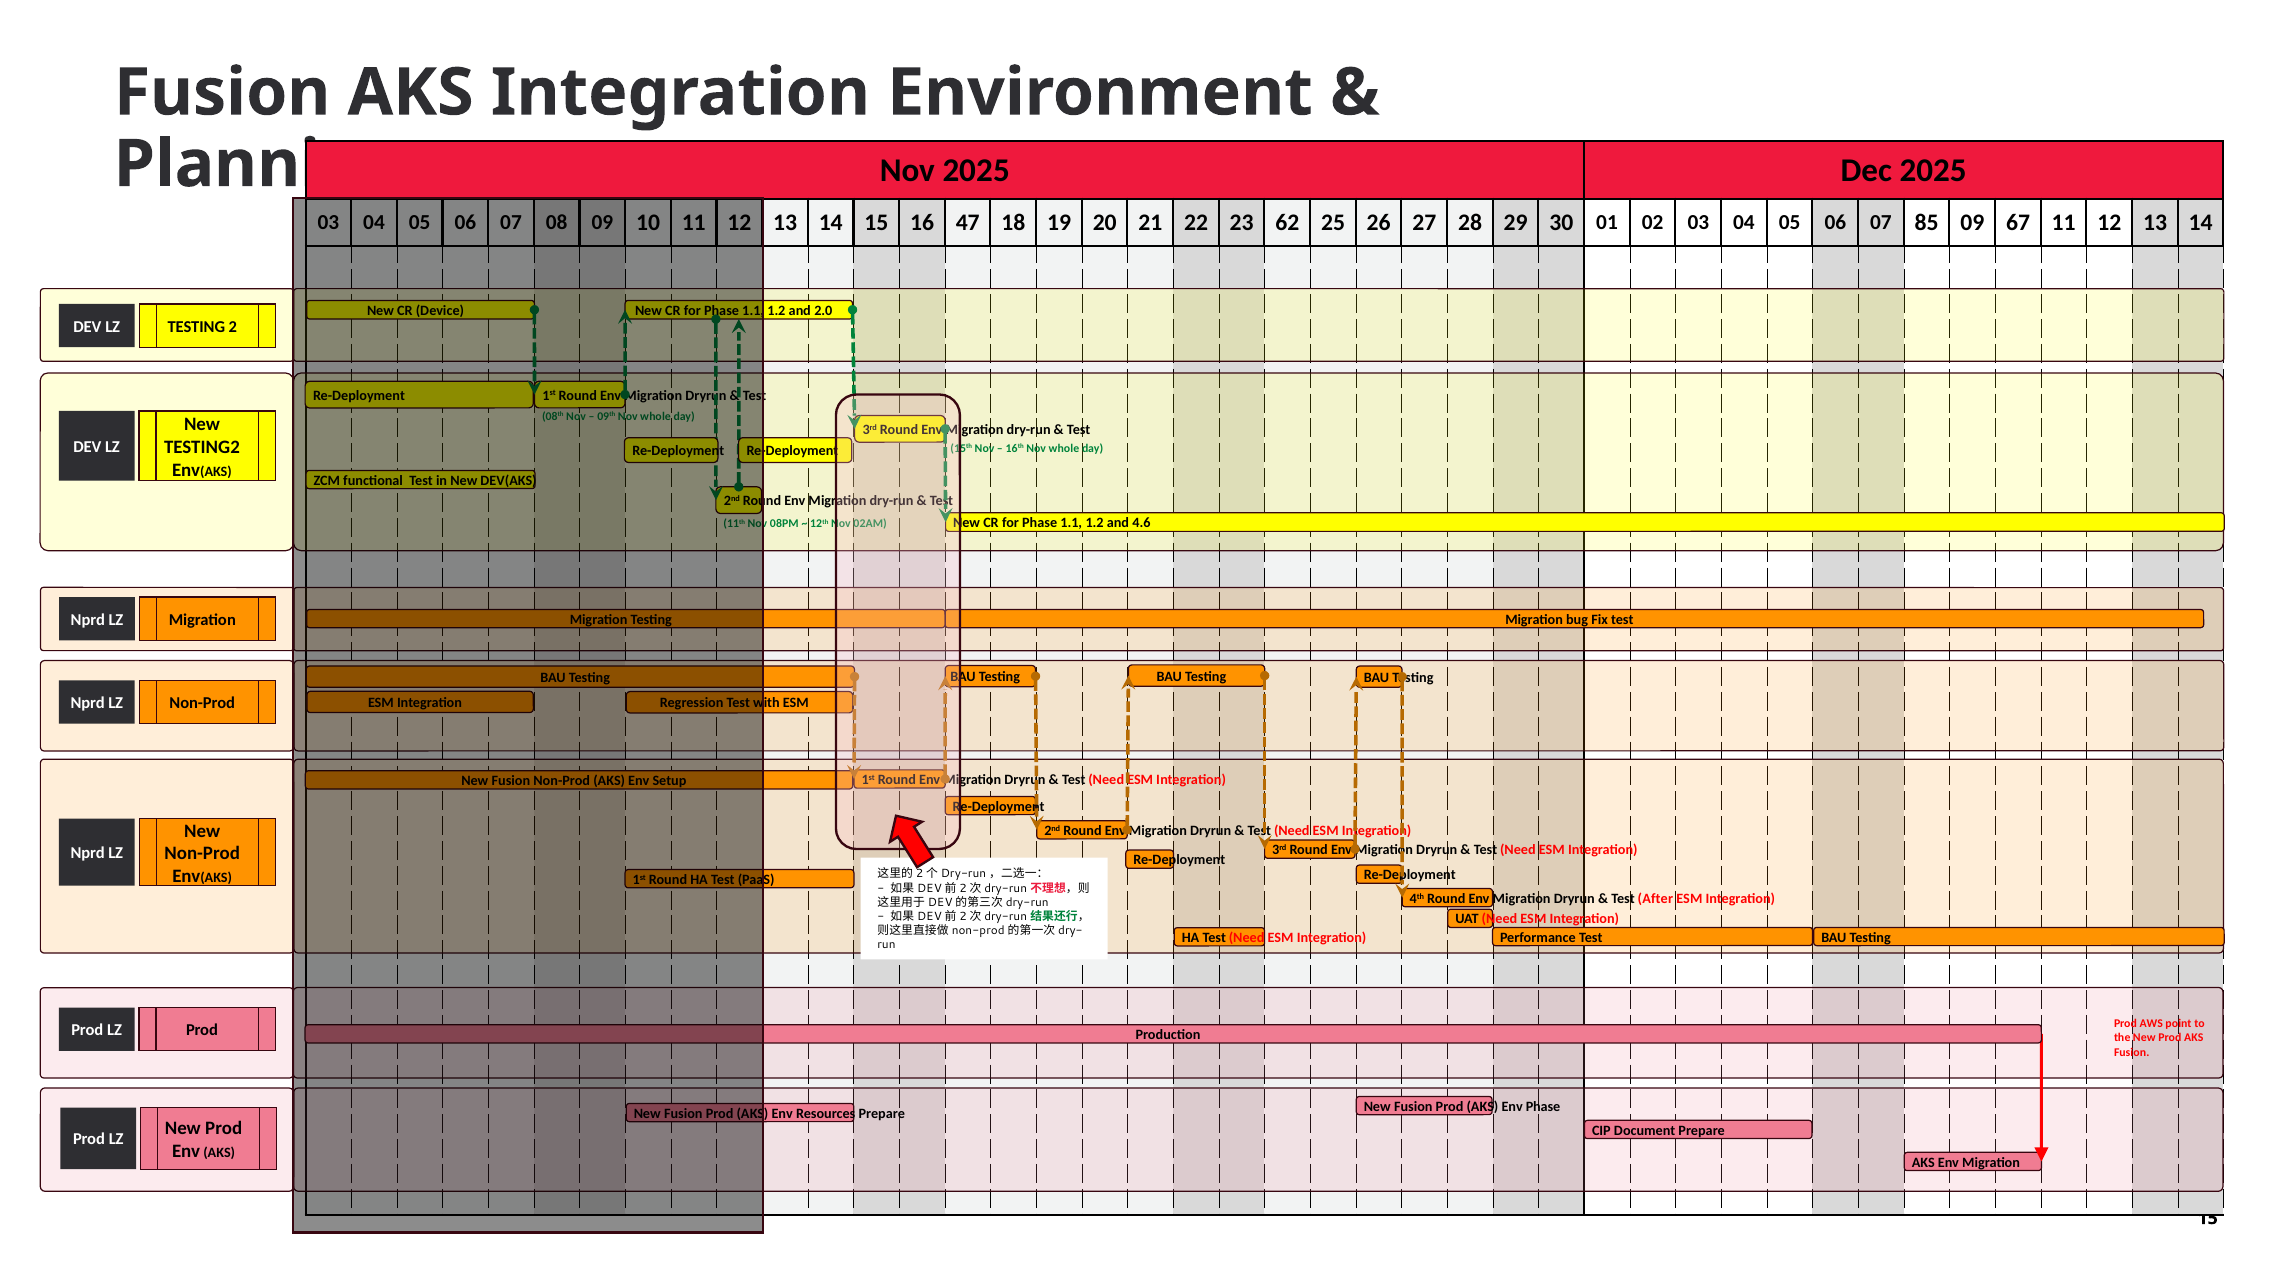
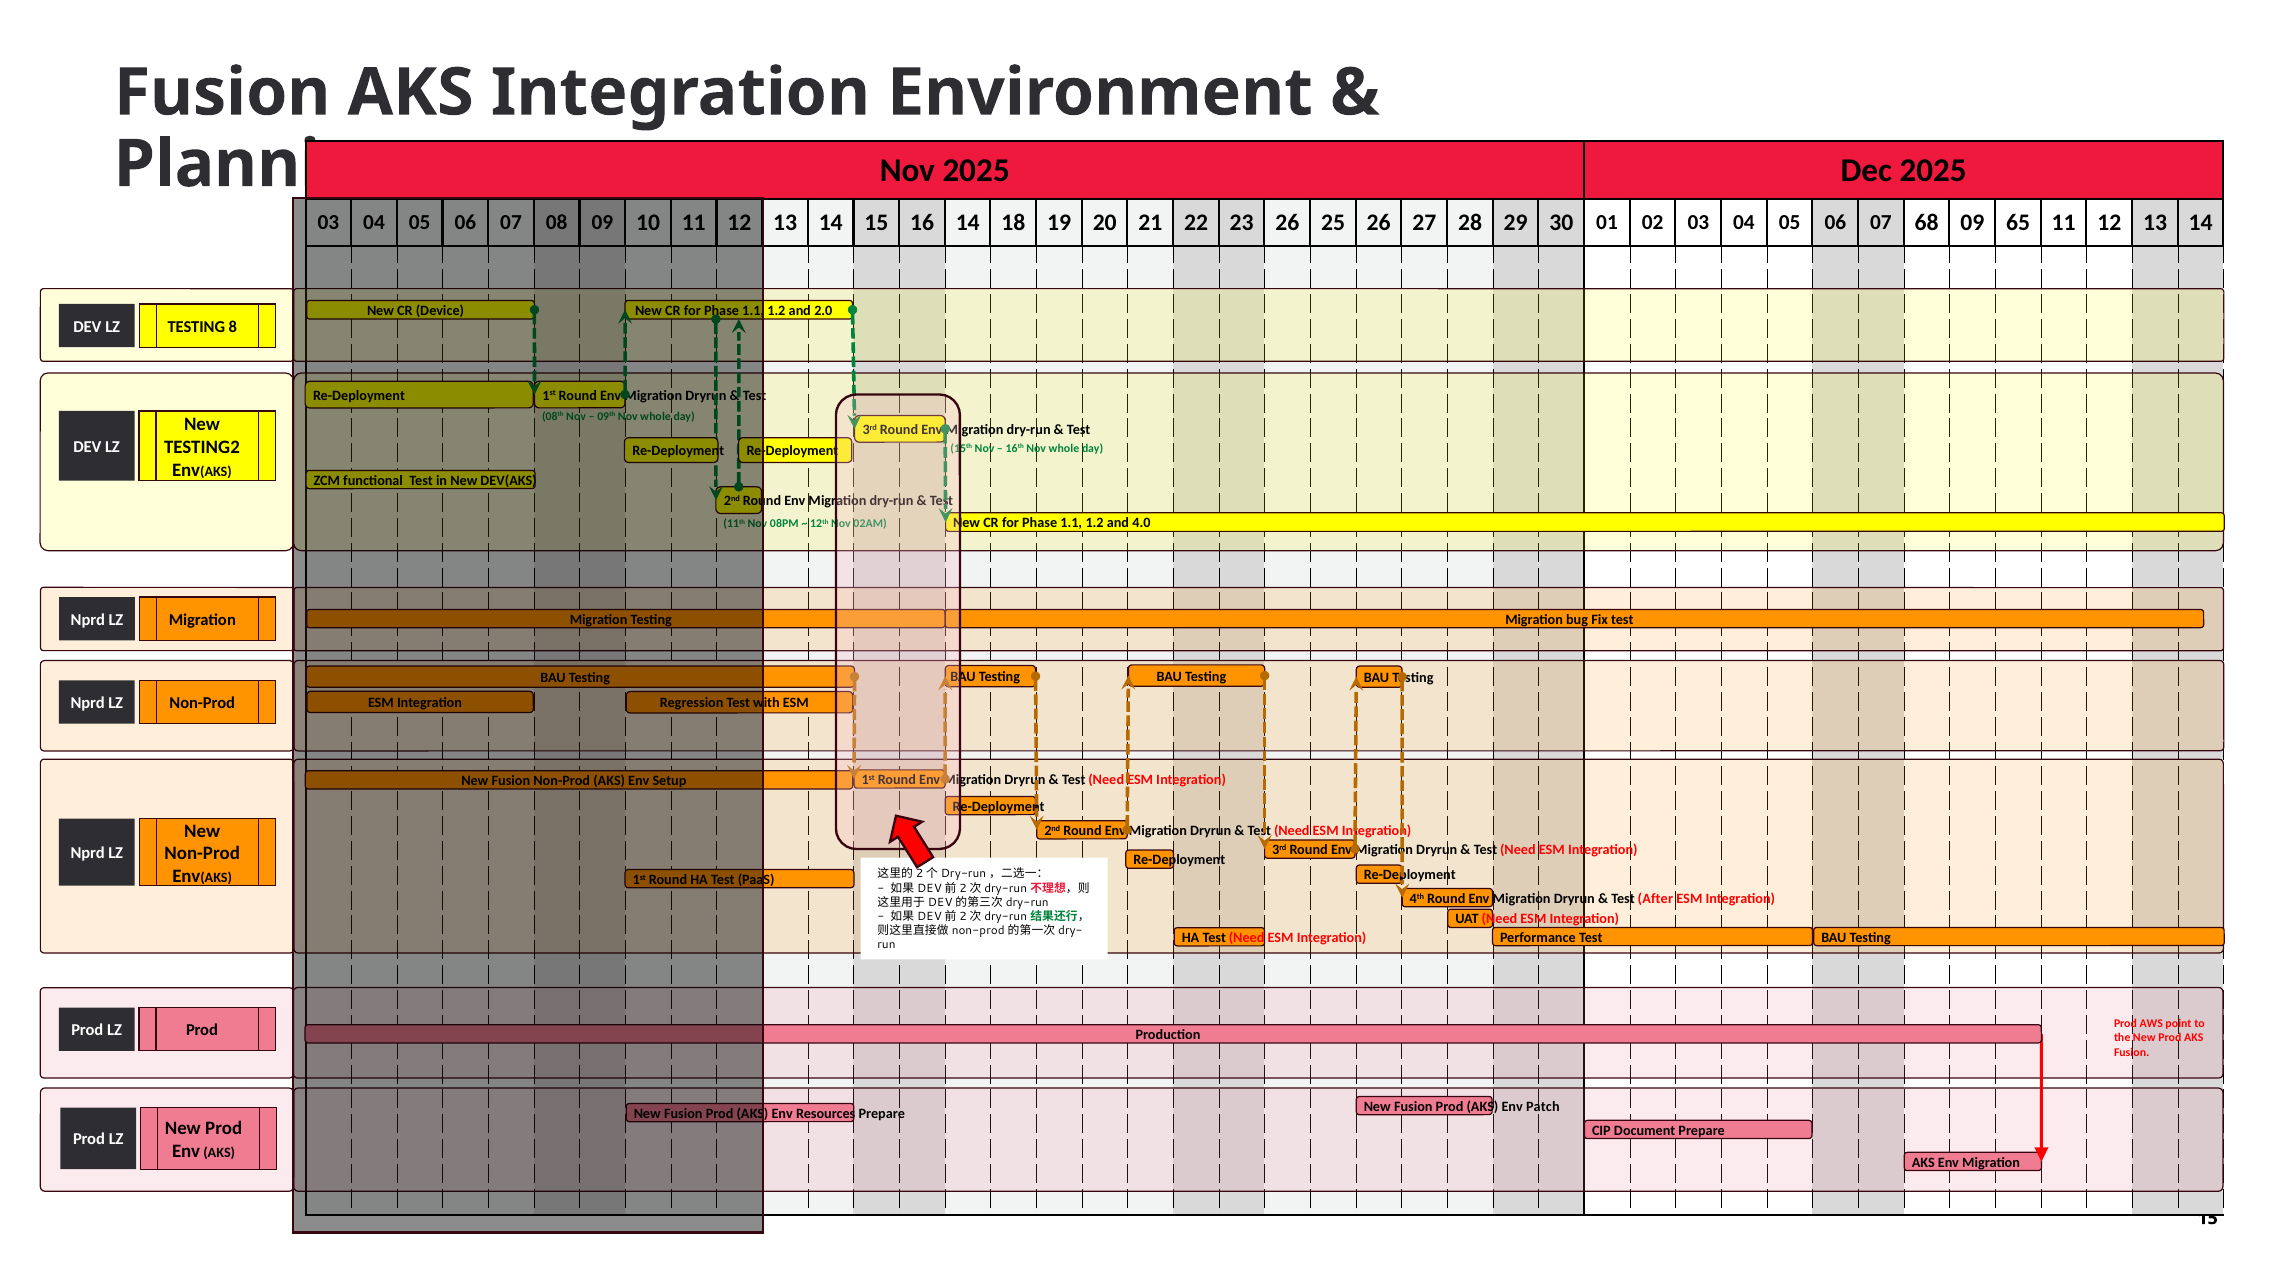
16 47: 47 -> 14 (968, 222)
23 62: 62 -> 26 (1287, 222)
85: 85 -> 68 (1927, 222)
67: 67 -> 65 (2018, 222)
2: 2 -> 8 (233, 327)
4.6: 4.6 -> 4.0 (1141, 523)
Env Phase: Phase -> Patch (1543, 1106)
